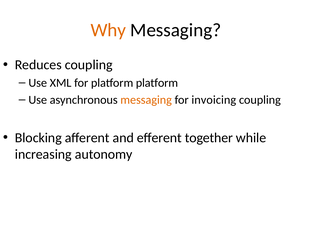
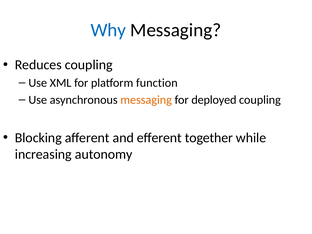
Why colour: orange -> blue (108, 30)
platform platform: platform -> function (157, 83)
invoicing: invoicing -> deployed (214, 100)
